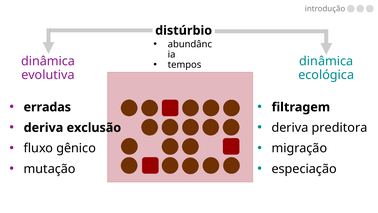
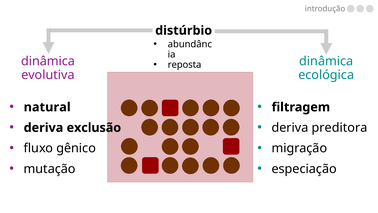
tempos: tempos -> reposta (185, 65)
erradas: erradas -> natural (47, 107)
